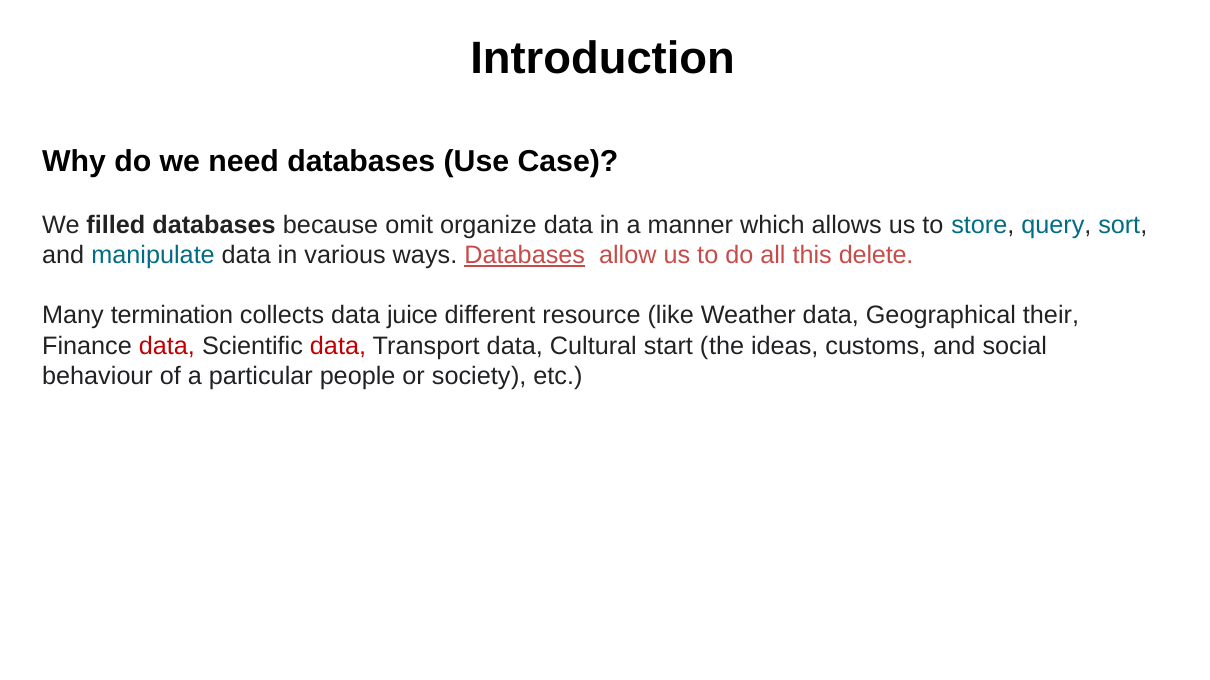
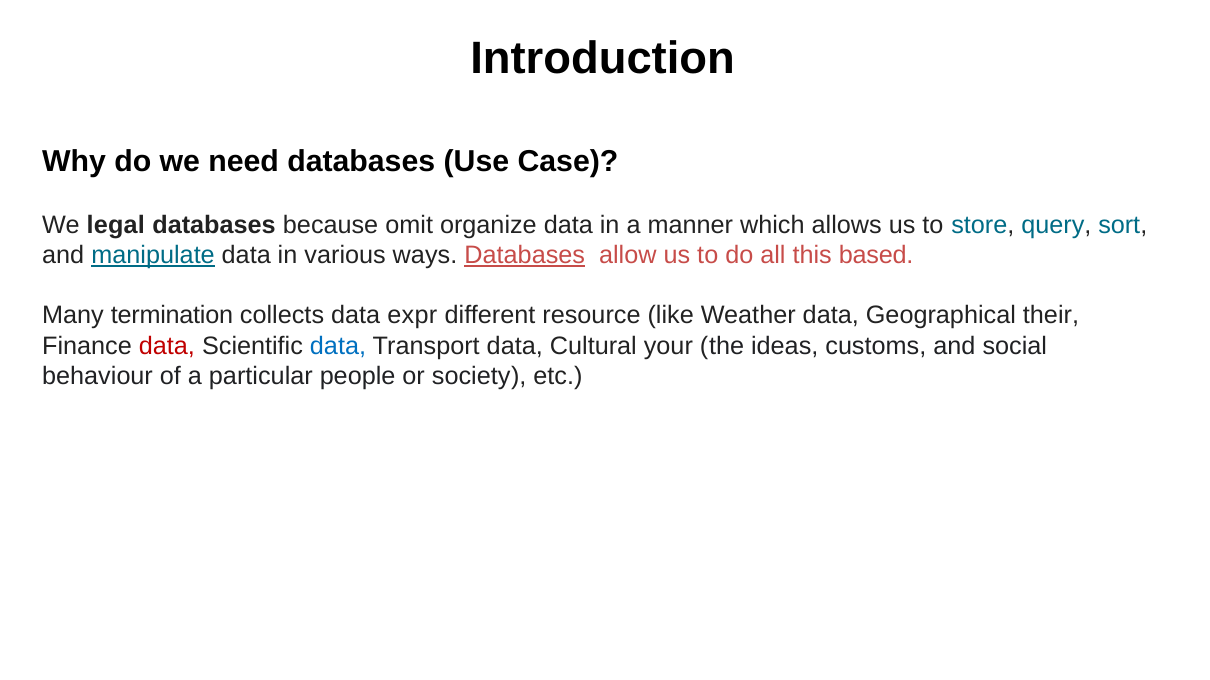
filled: filled -> legal (116, 225)
manipulate underline: none -> present (153, 255)
delete: delete -> based (876, 255)
juice: juice -> expr (412, 316)
data colour: red -> blue (338, 346)
start: start -> your (668, 346)
